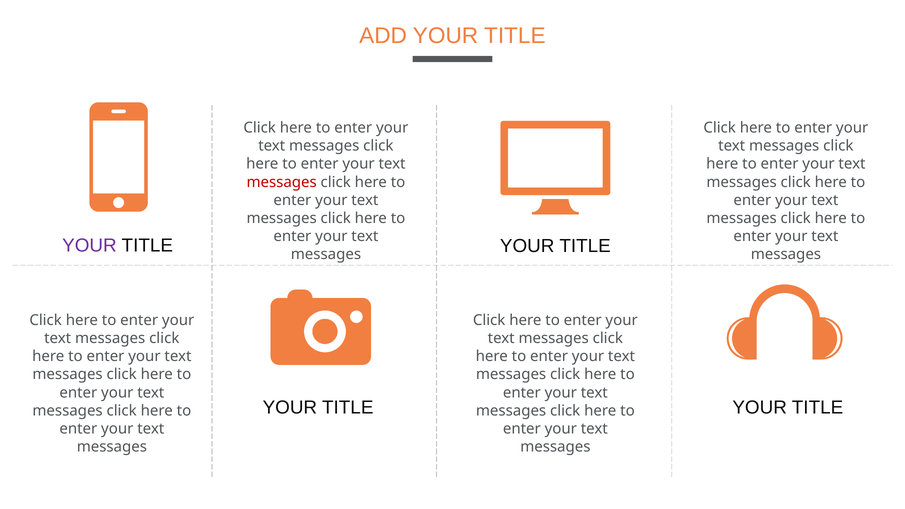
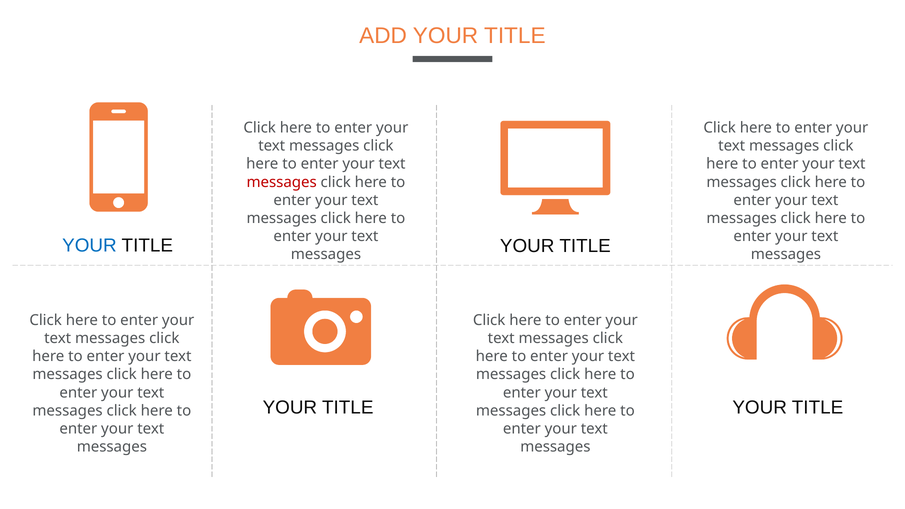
YOUR colour: purple -> blue (89, 245)
